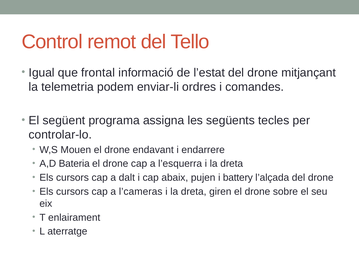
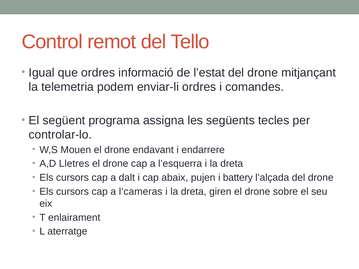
que frontal: frontal -> ordres (98, 73)
Bateria: Bateria -> Lletres (74, 164)
